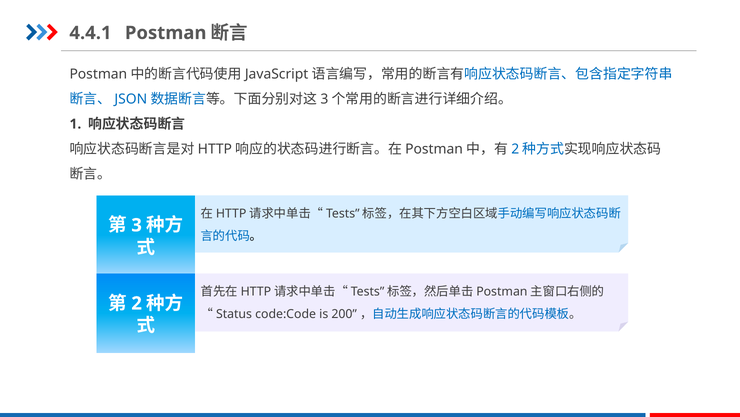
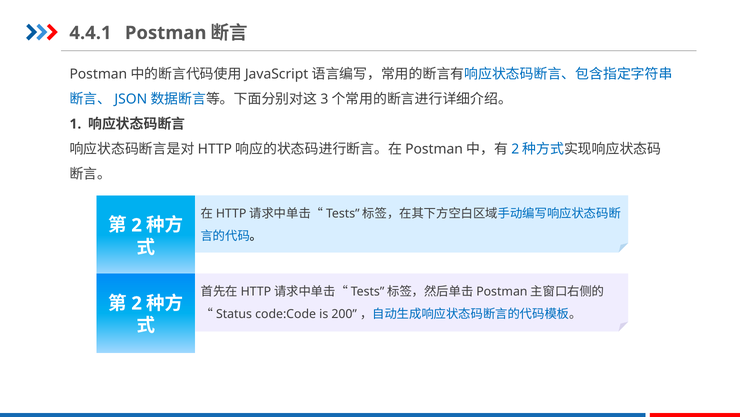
3: 3 -> 2 (137, 225)
